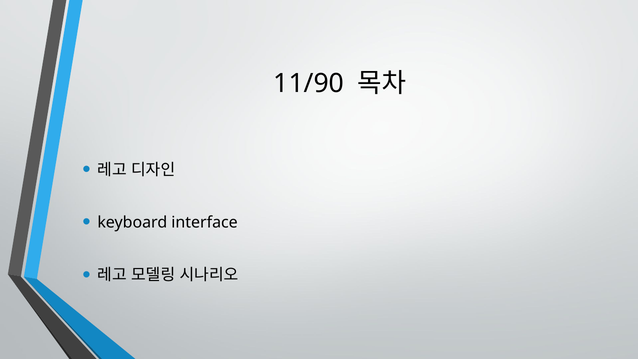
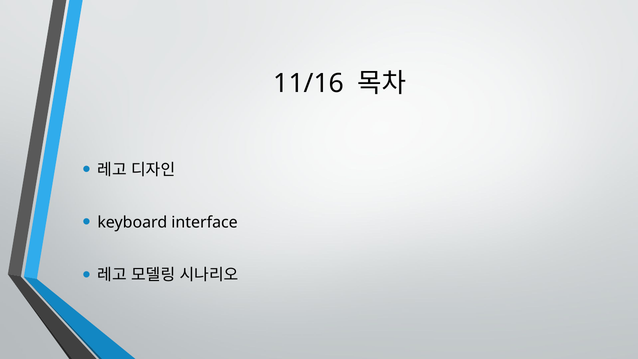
11/90: 11/90 -> 11/16 (309, 84)
